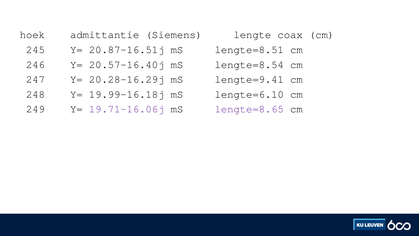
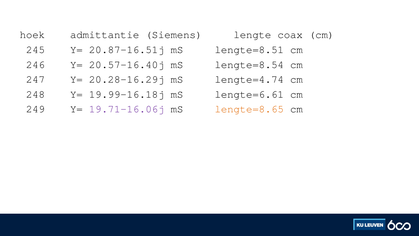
lengte=9.41: lengte=9.41 -> lengte=4.74 (249, 79)
lengte=6.10: lengte=6.10 -> lengte=6.61 (249, 94)
lengte=8.65 colour: purple -> orange (249, 109)
